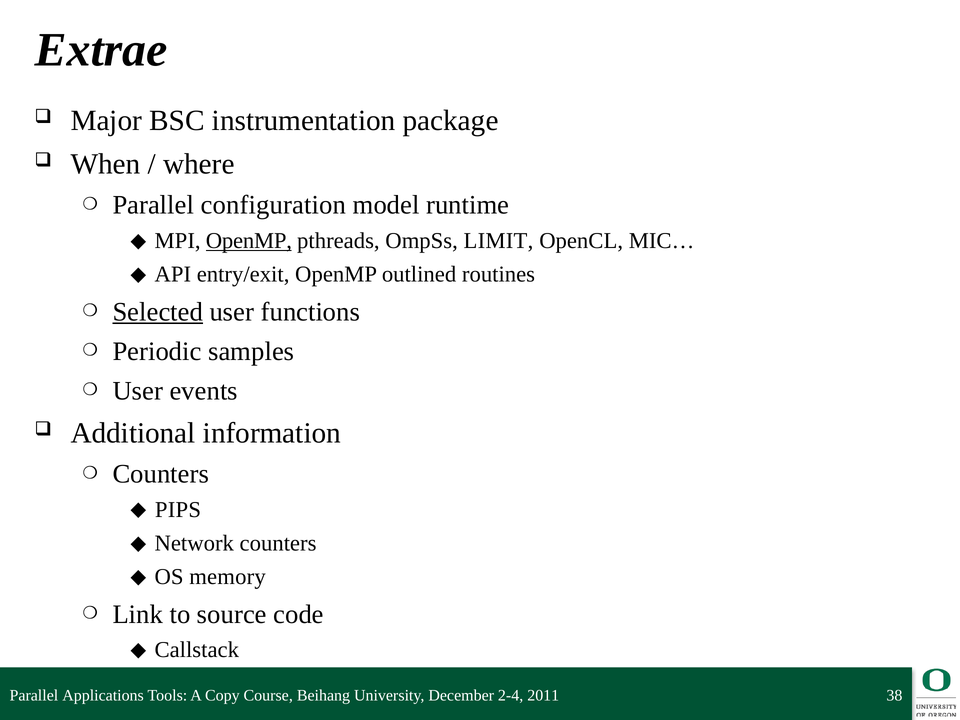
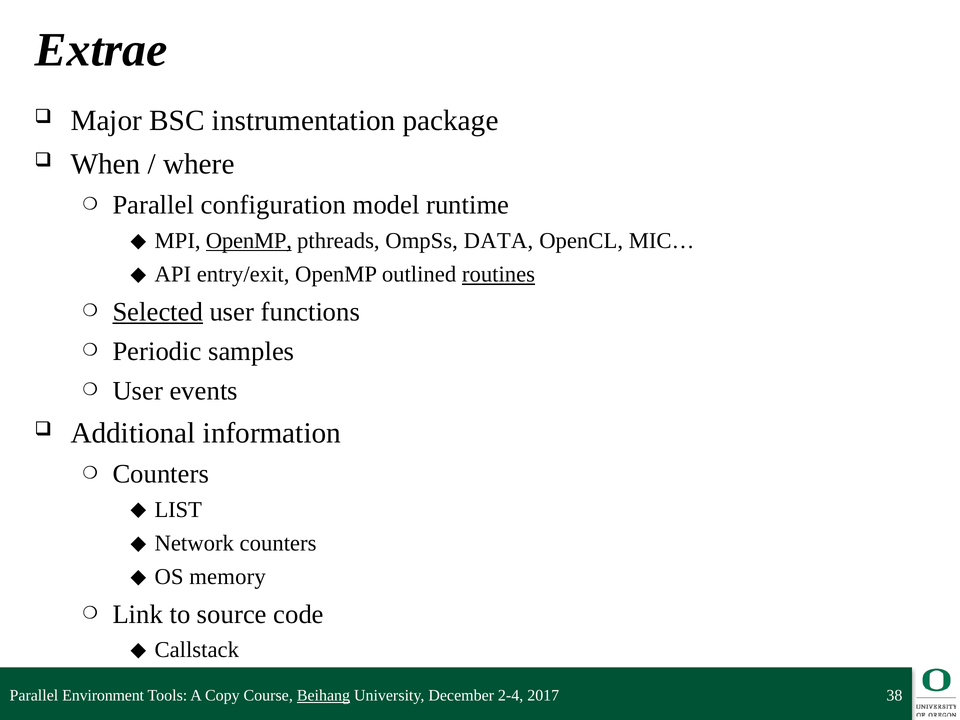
LIMIT: LIMIT -> DATA (498, 241)
routines underline: none -> present (499, 274)
PIPS: PIPS -> LIST (178, 510)
Applications: Applications -> Environment (103, 695)
Beihang underline: none -> present (323, 695)
2011: 2011 -> 2017 (543, 695)
